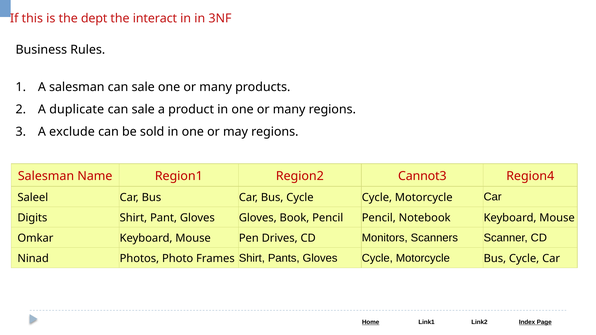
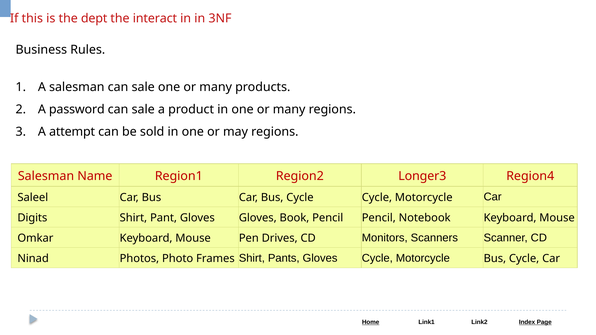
duplicate: duplicate -> password (77, 109)
exclude: exclude -> attempt (72, 132)
Cannot3: Cannot3 -> Longer3 (422, 176)
